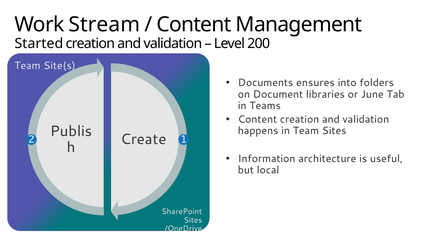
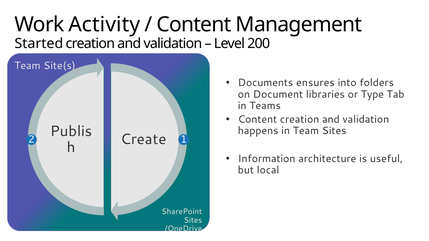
Stream: Stream -> Activity (104, 25)
June: June -> Type (372, 94)
